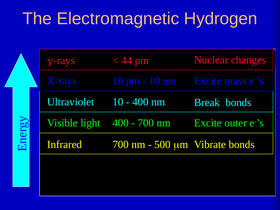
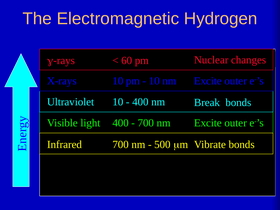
44: 44 -> 60 (127, 60)
mass: mass -> outer (236, 81)
